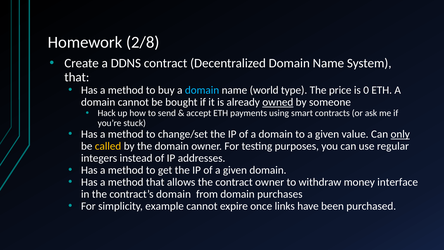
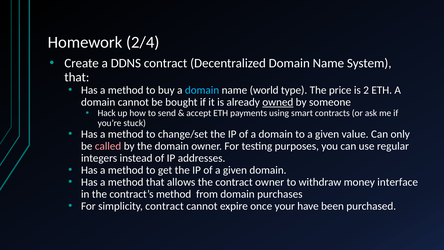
2/8: 2/8 -> 2/4 (143, 42)
0: 0 -> 2 (366, 90)
only underline: present -> none (400, 134)
called colour: yellow -> pink (108, 146)
contract’s domain: domain -> method (174, 194)
simplicity example: example -> contract (165, 206)
links: links -> your (285, 206)
